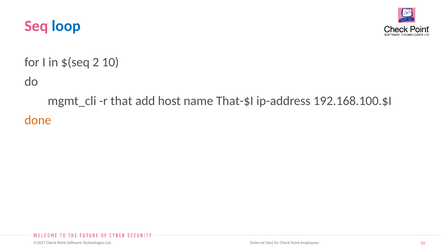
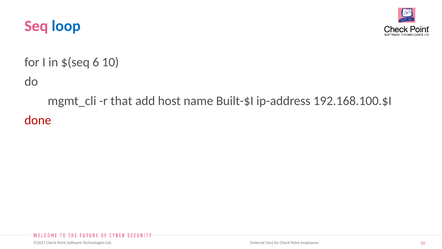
2: 2 -> 6 (96, 62)
That-$I: That-$I -> Built-$I (235, 101)
done colour: orange -> red (38, 120)
